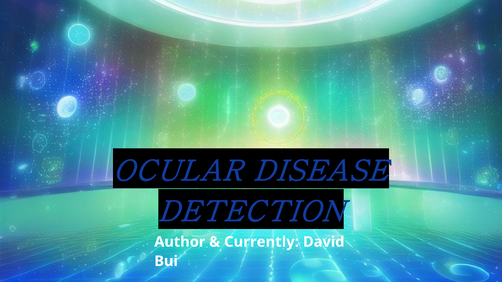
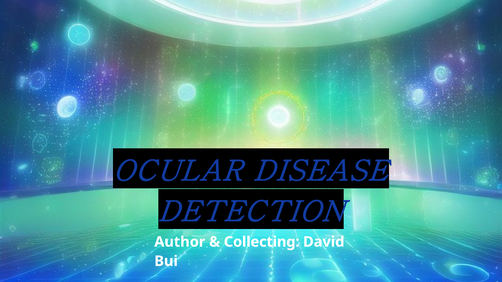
Currently: Currently -> Collecting (262, 242)
